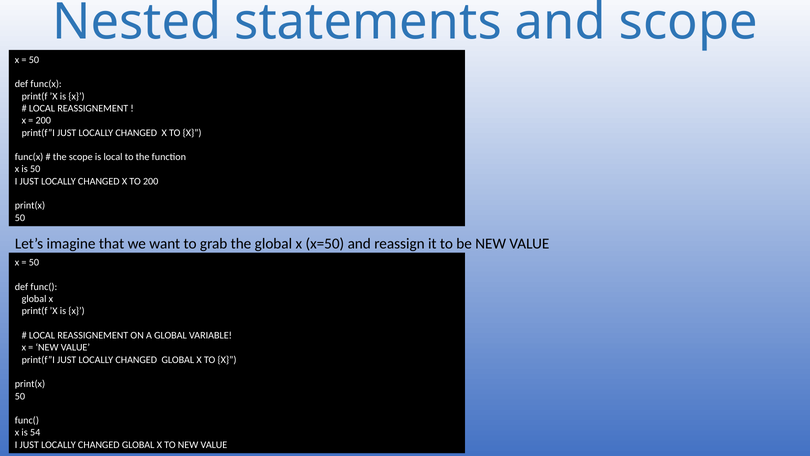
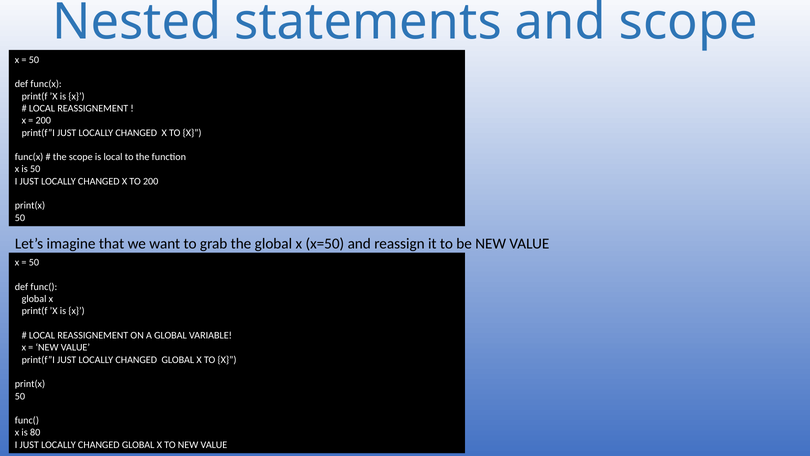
54: 54 -> 80 (35, 432)
